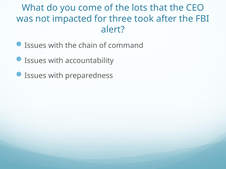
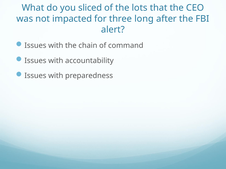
come: come -> sliced (90, 8)
took: took -> long (144, 19)
